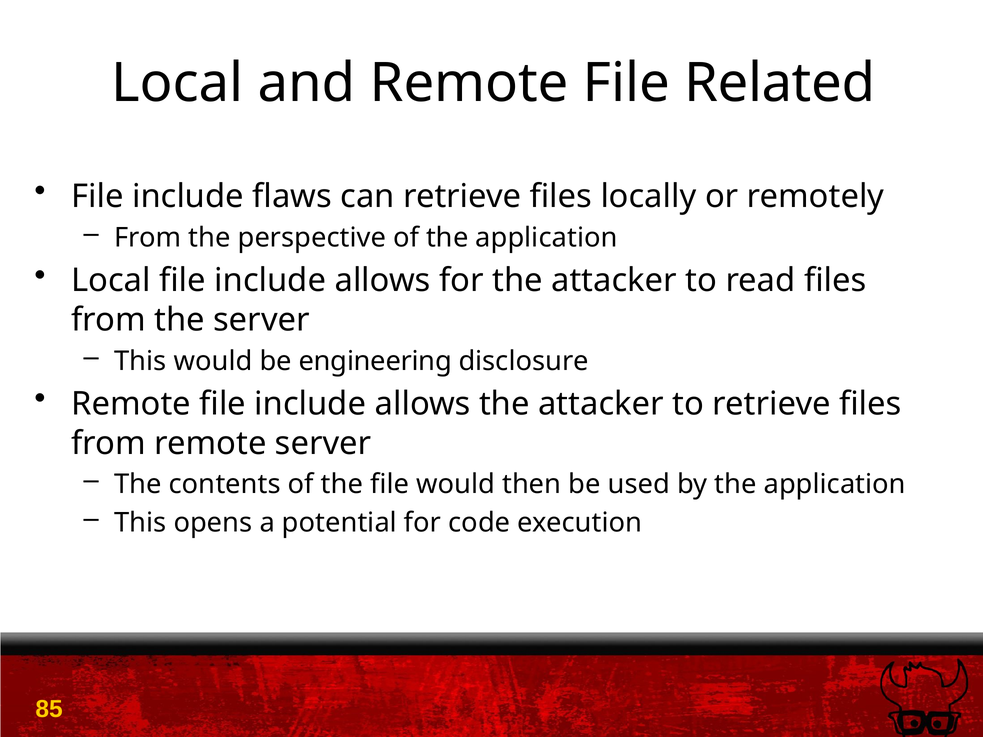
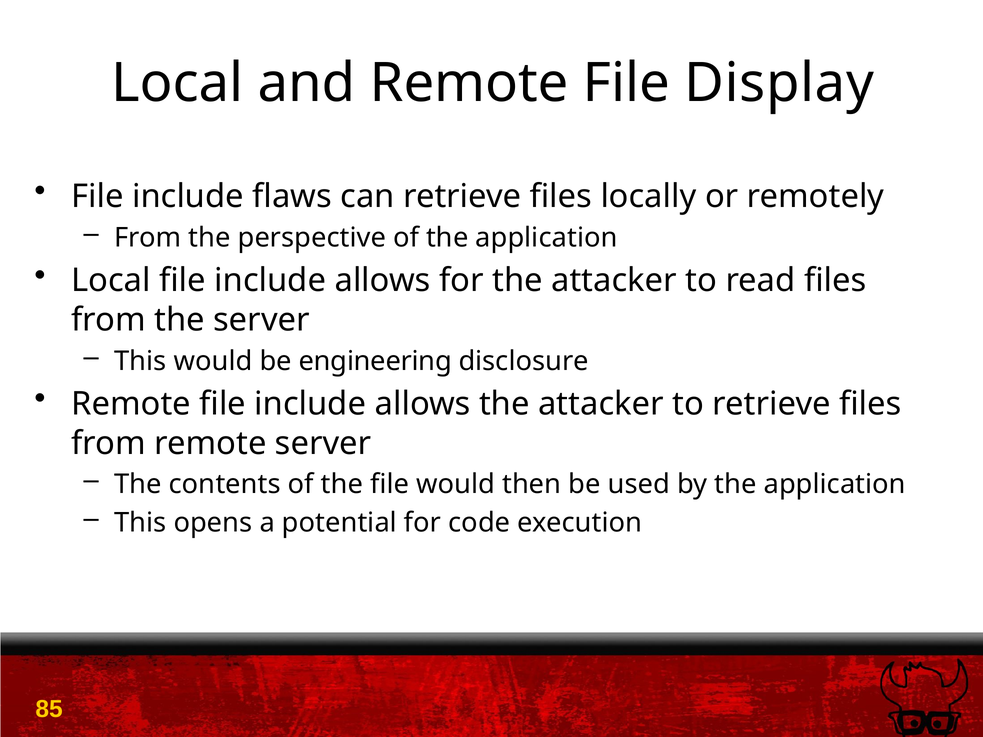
Related: Related -> Display (779, 83)
